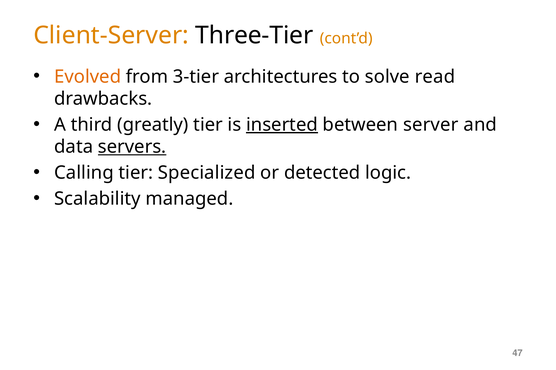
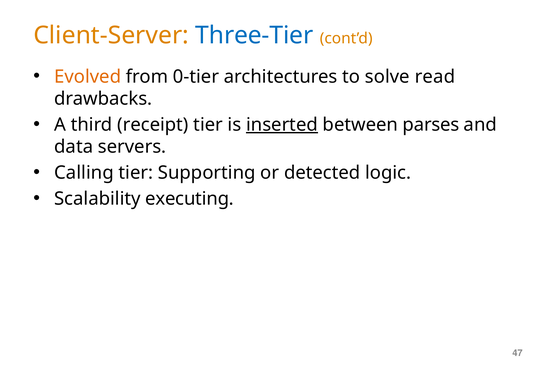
Three-Tier colour: black -> blue (254, 35)
3-tier: 3-tier -> 0-tier (196, 77)
greatly: greatly -> receipt (153, 125)
server: server -> parses (431, 125)
servers underline: present -> none (132, 147)
Specialized: Specialized -> Supporting (207, 173)
managed: managed -> executing (190, 199)
